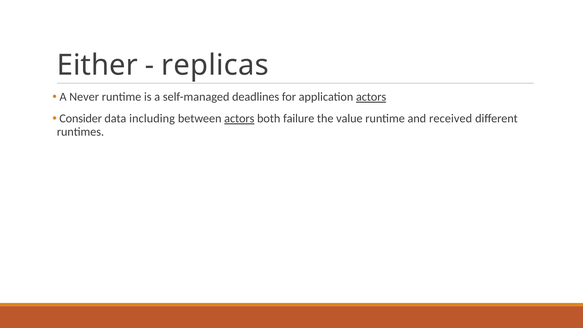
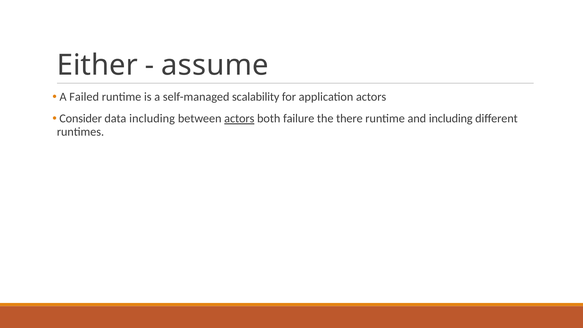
replicas: replicas -> assume (215, 65)
Never: Never -> Failed (84, 97)
deadlines: deadlines -> scalability (256, 97)
actors underline: present -> none (371, 97)
value: value -> there (349, 119)
and received: received -> including (451, 119)
